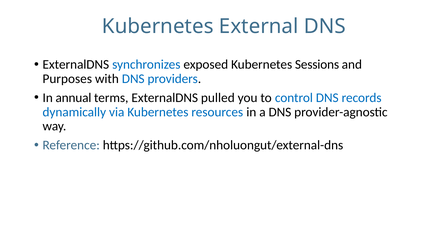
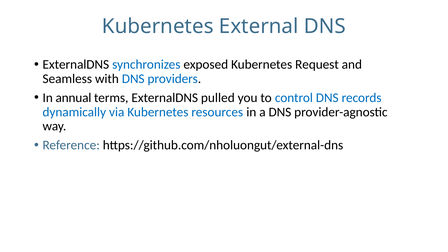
Sessions: Sessions -> Request (317, 65)
Purposes: Purposes -> Seamless (67, 79)
